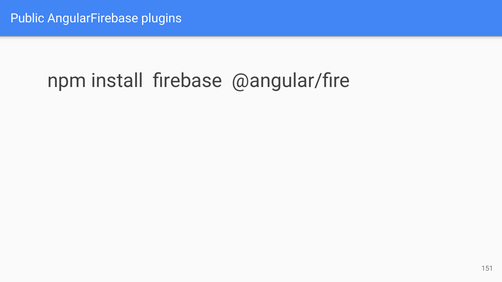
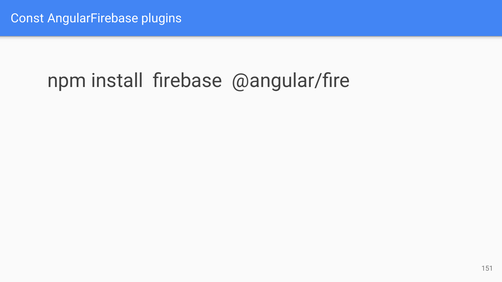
Public: Public -> Const (27, 18)
